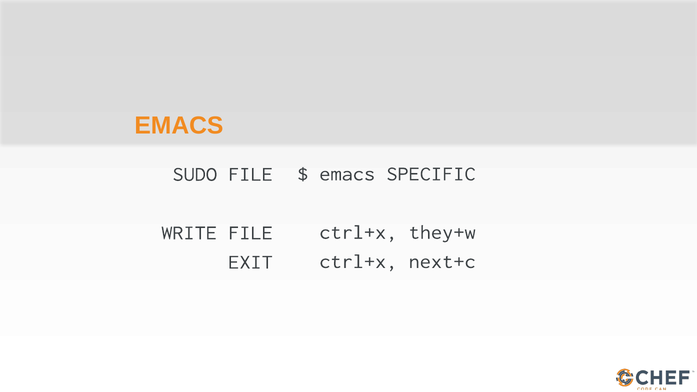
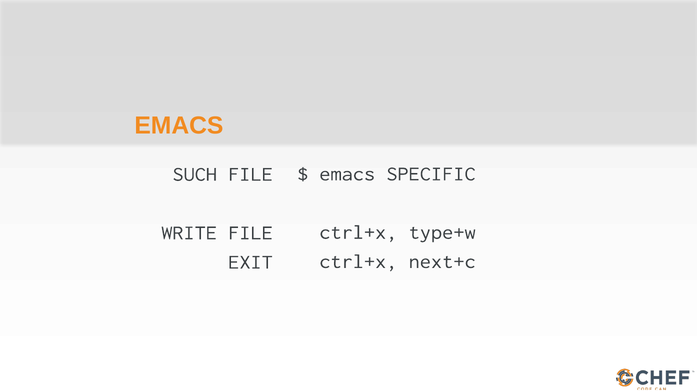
SUDO: SUDO -> SUCH (195, 174)
they+w: they+w -> type+w (442, 232)
